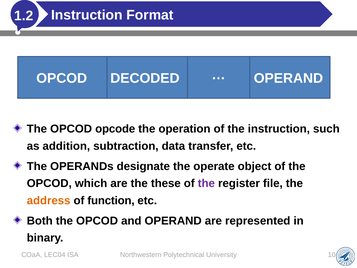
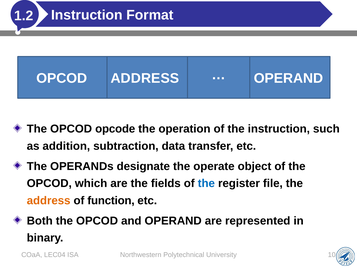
OPCOD DECODED: DECODED -> ADDRESS (145, 78)
these: these -> fields (166, 183)
the colour: purple -> blue (206, 183)
